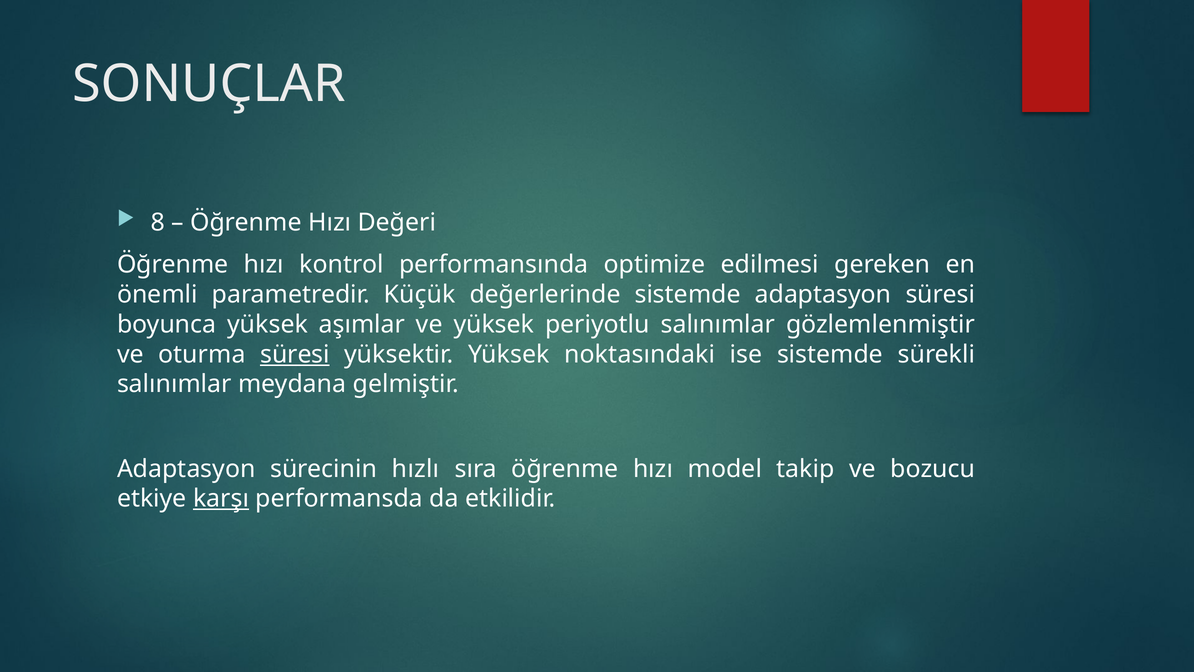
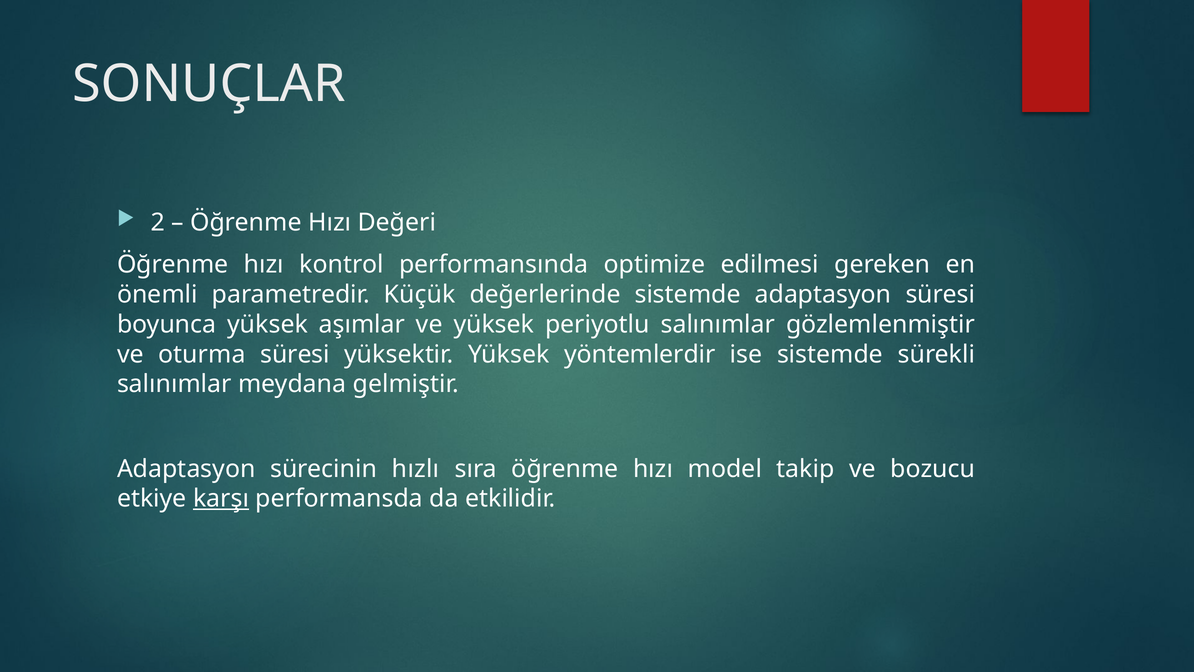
8: 8 -> 2 (158, 222)
süresi underline: present -> none (295, 354)
noktasındaki: noktasındaki -> yöntemlerdir (640, 354)
